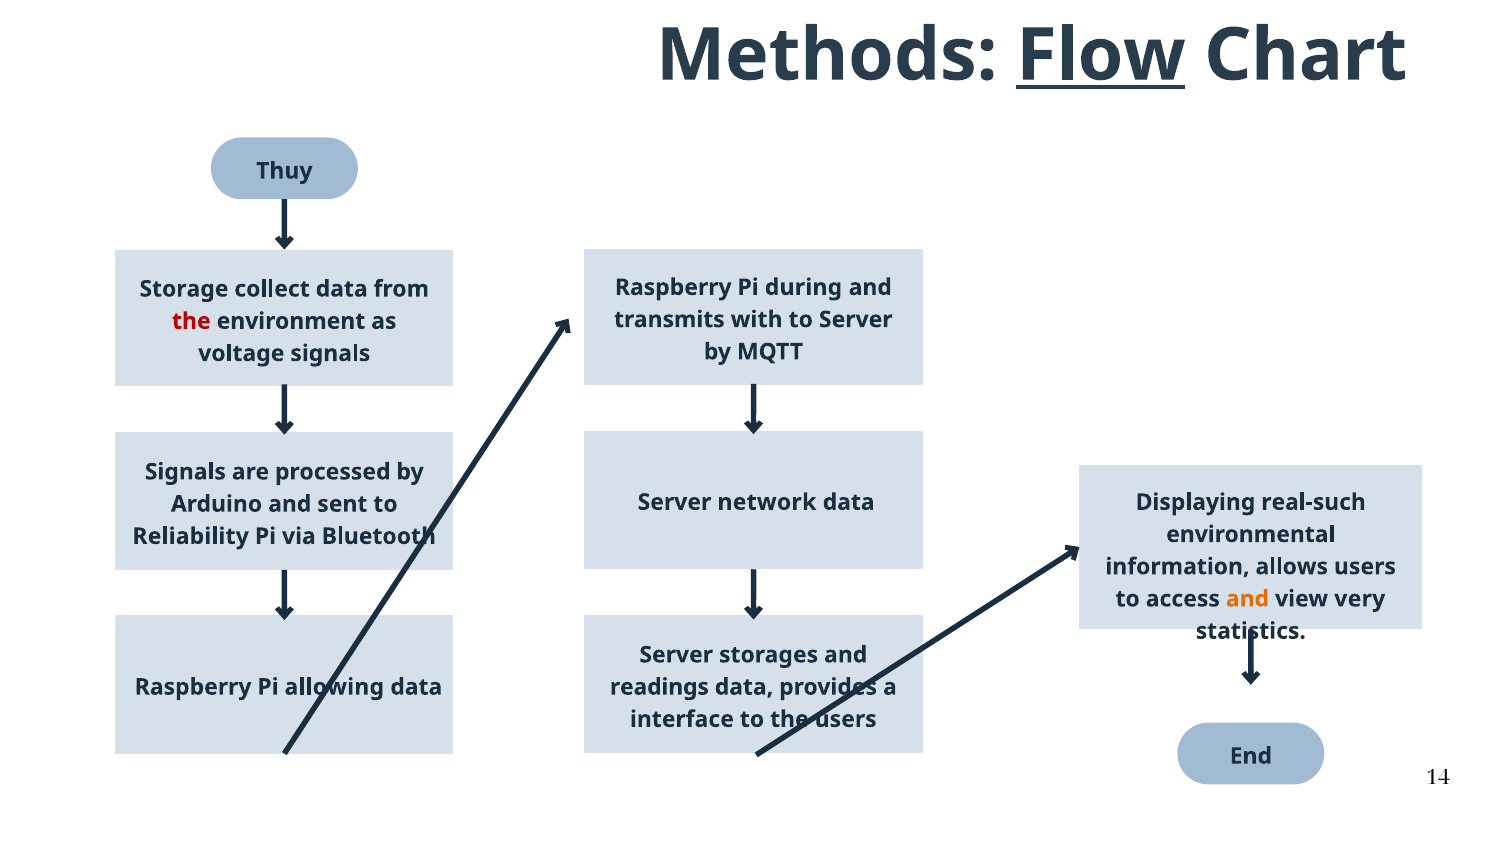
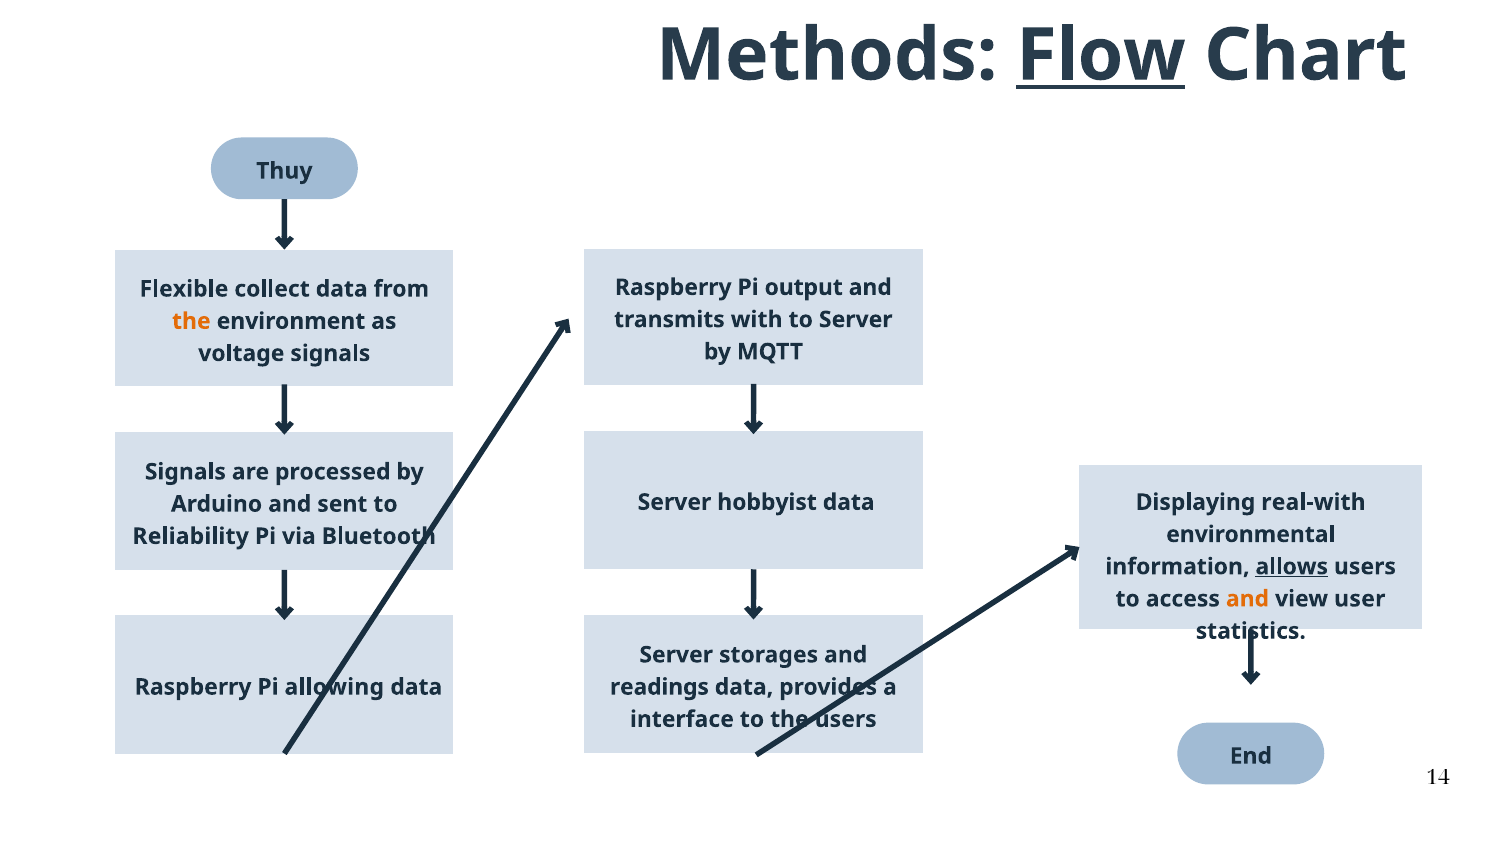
during: during -> output (804, 287)
Storage: Storage -> Flexible (184, 289)
the colour: red -> orange (191, 321)
network: network -> hobbyist (767, 502)
real-such: real-such -> real-with (1313, 502)
allows underline: none -> present (1292, 566)
very: very -> user (1360, 599)
